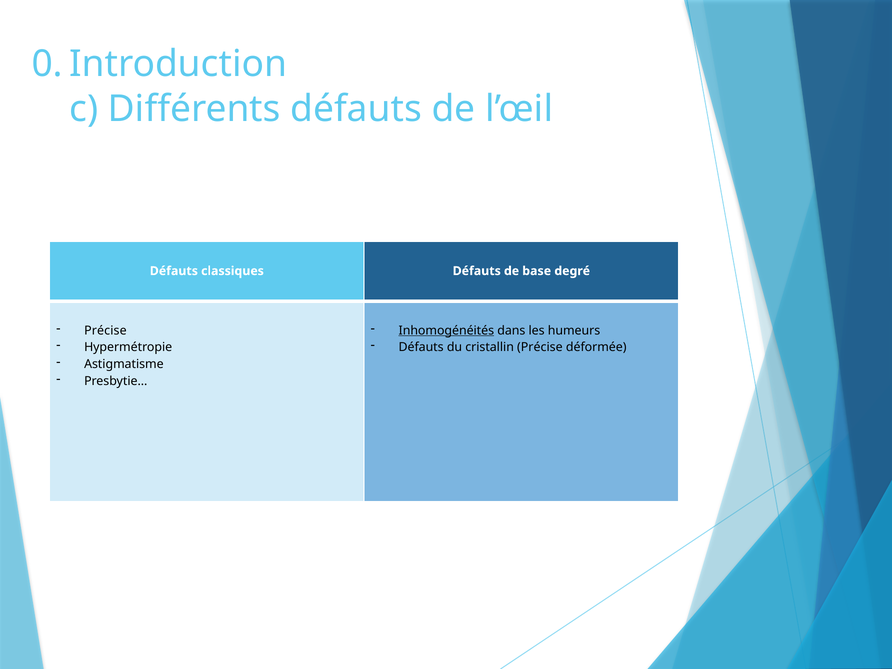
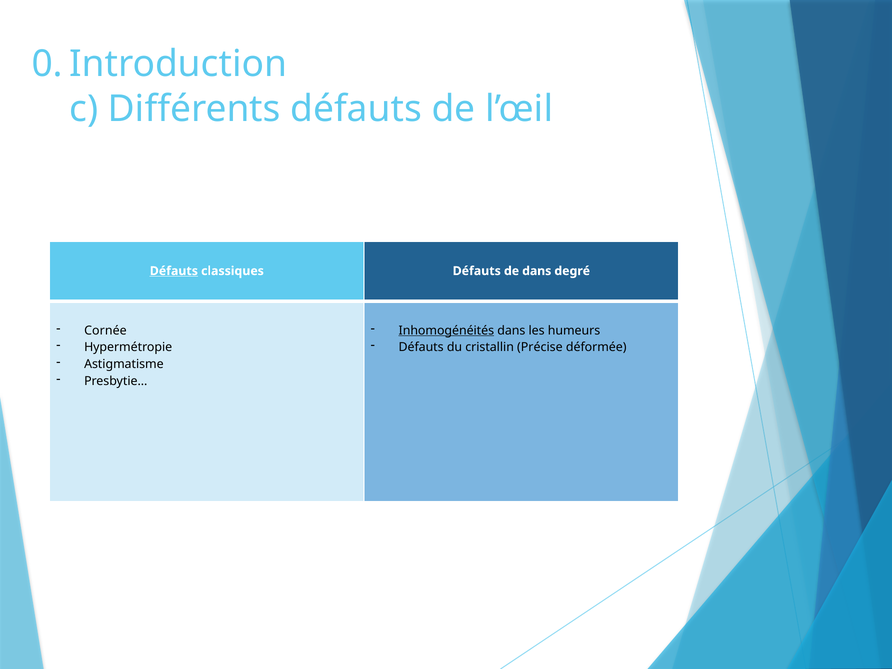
Défauts underline: none -> present (174, 271)
de base: base -> dans (537, 271)
Précise: Précise -> Cornée (105, 330)
